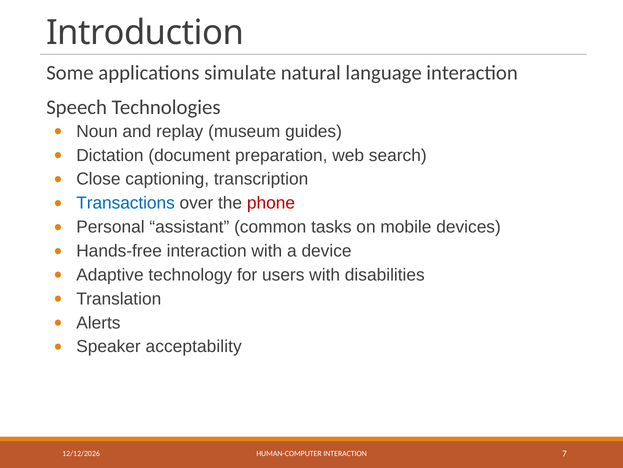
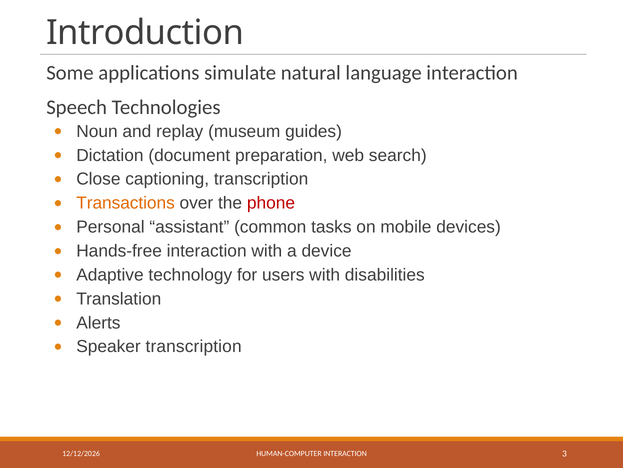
Transactions colour: blue -> orange (126, 203)
Speaker acceptability: acceptability -> transcription (194, 346)
7: 7 -> 3 (564, 453)
